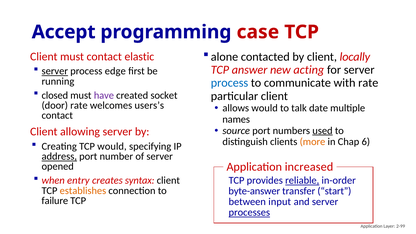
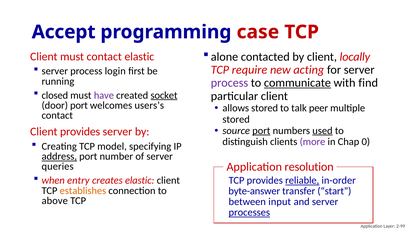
answer: answer -> require (250, 70)
server underline: present -> none (55, 71)
edge: edge -> login (115, 71)
process colour: blue -> purple (229, 83)
communicate underline: none -> present (297, 83)
with rate: rate -> find (368, 83)
socket underline: none -> present (164, 95)
door rate: rate -> port (79, 105)
allows would: would -> stored (265, 108)
date: date -> peer (319, 108)
names: names -> stored (236, 119)
port underline: none -> present (261, 131)
Client allowing: allowing -> provides (80, 132)
more colour: orange -> purple (313, 142)
6: 6 -> 0 (366, 142)
TCP would: would -> model (112, 146)
increased: increased -> resolution (309, 167)
opened: opened -> queries (58, 167)
creates syntax: syntax -> elastic (140, 181)
failure: failure -> above (55, 201)
